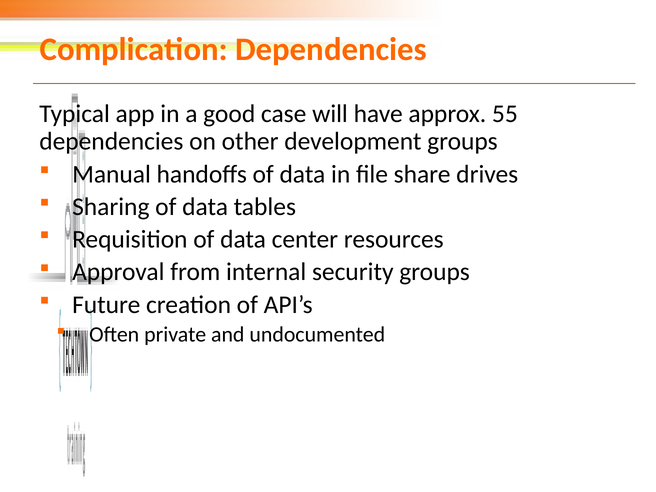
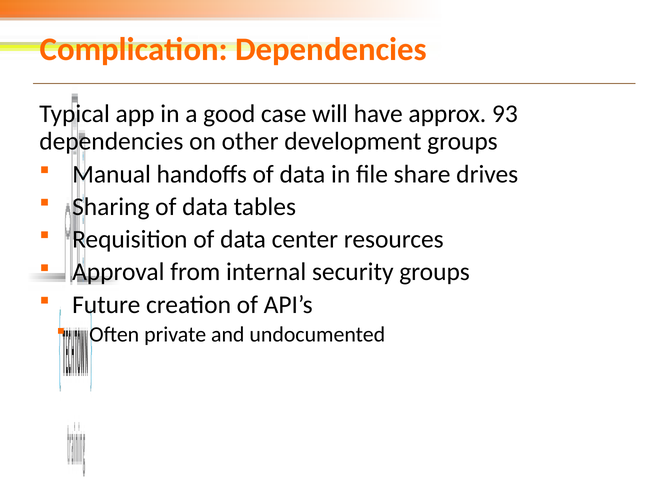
55: 55 -> 93 (505, 114)
